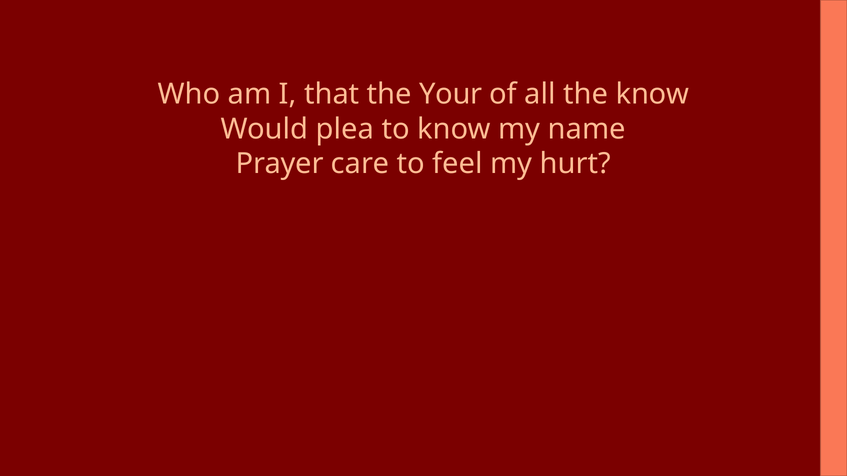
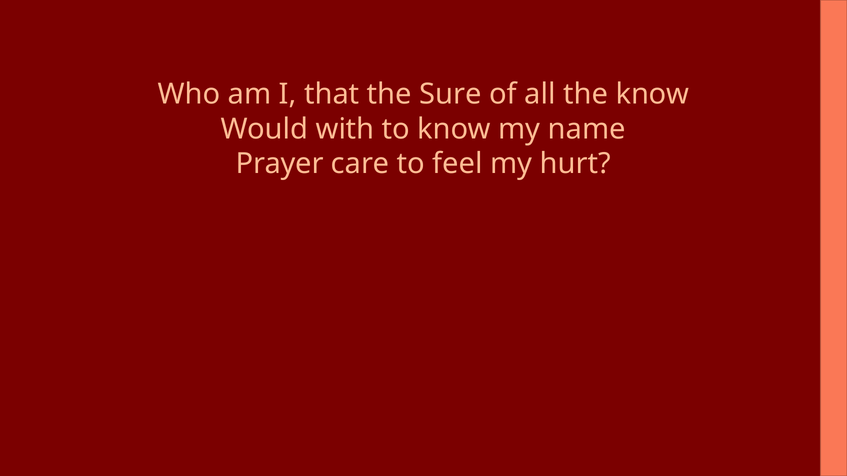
Your: Your -> Sure (451, 94)
plea: plea -> with (345, 129)
